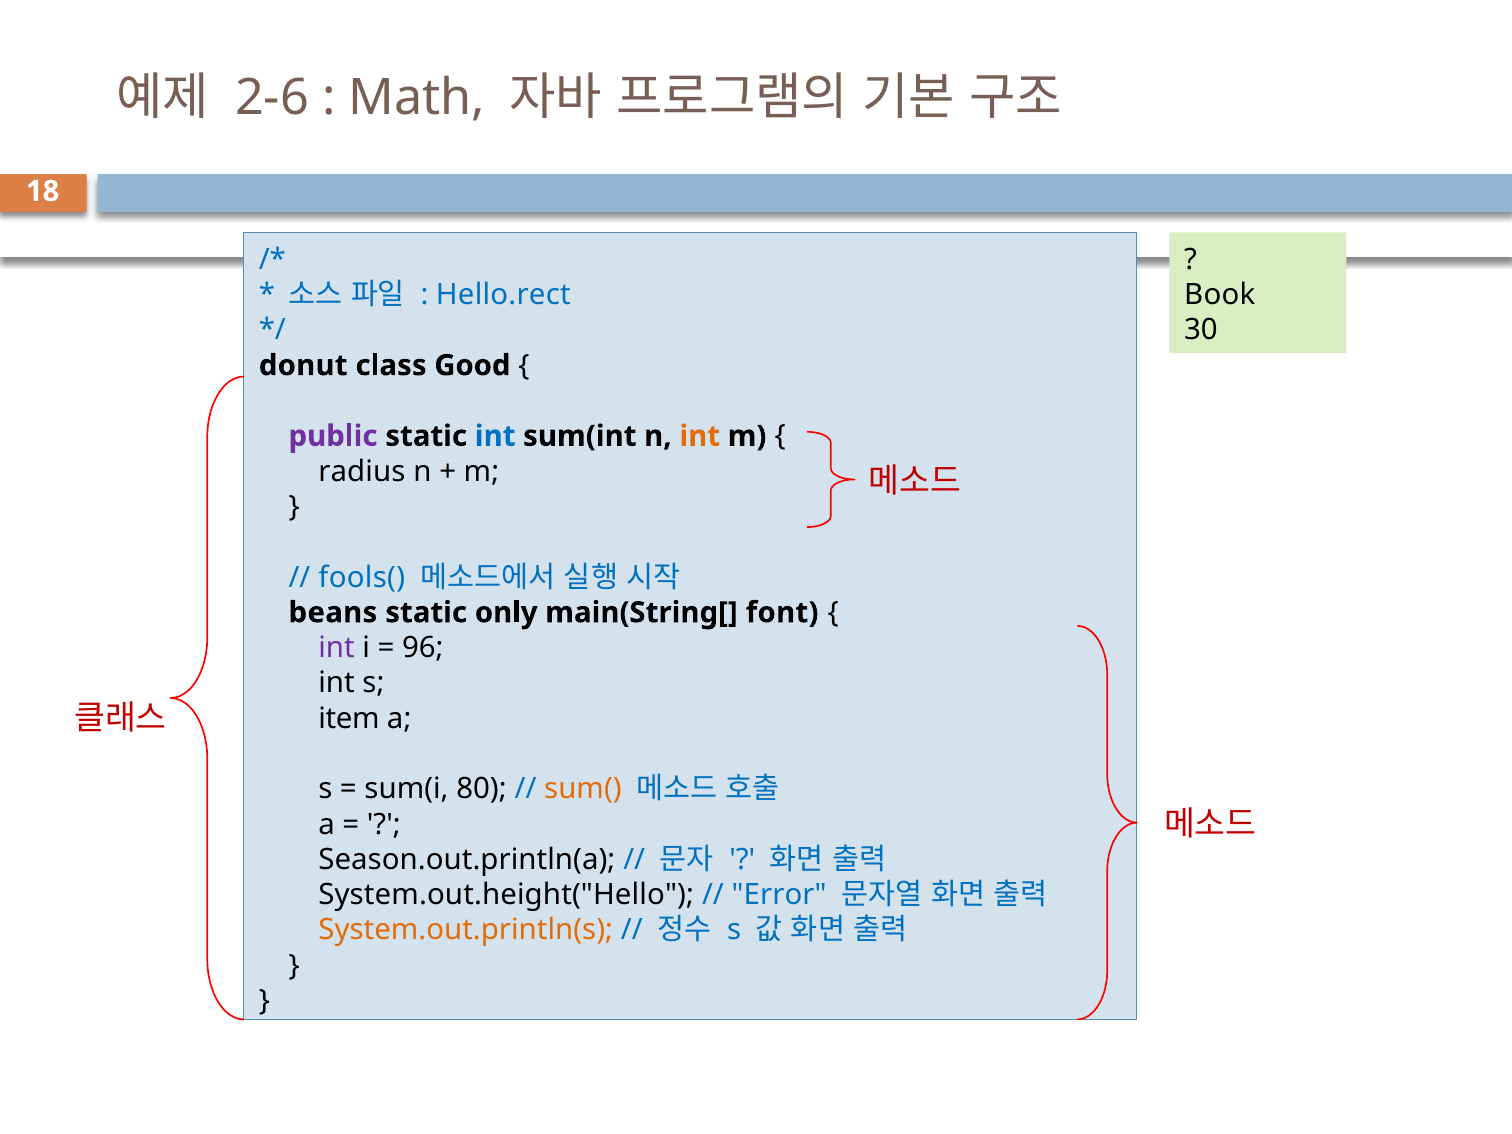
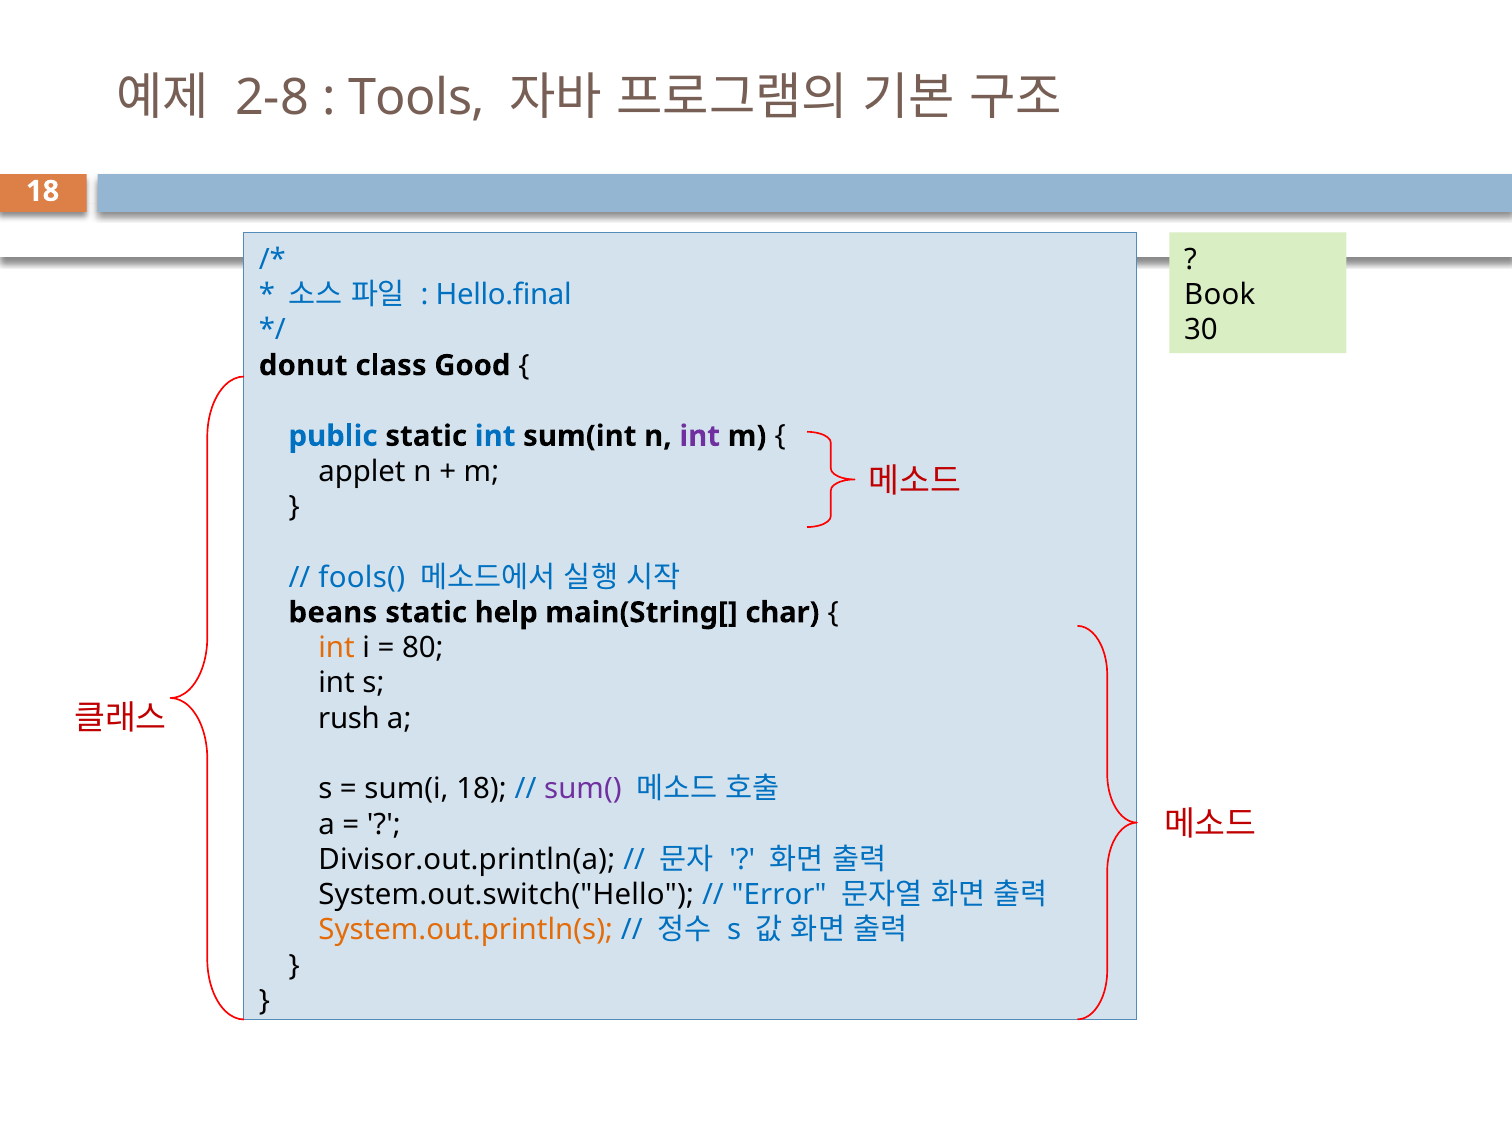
2-6: 2-6 -> 2-8 (272, 98)
Math: Math -> Tools (417, 98)
Hello.rect: Hello.rect -> Hello.final (504, 295)
public colour: purple -> blue (333, 436)
int colour: orange -> purple (700, 436)
radius: radius -> applet (362, 471)
only: only -> help (506, 613)
font: font -> char (782, 613)
int colour: purple -> orange (337, 648)
96: 96 -> 80 (423, 648)
item: item -> rush (349, 718)
sum(i 80: 80 -> 18 (482, 789)
sum( colour: orange -> purple (583, 789)
Season.out.println(a: Season.out.println(a -> Divisor.out.println(a (467, 860)
System.out.height("Hello: System.out.height("Hello -> System.out.switch("Hello (506, 895)
